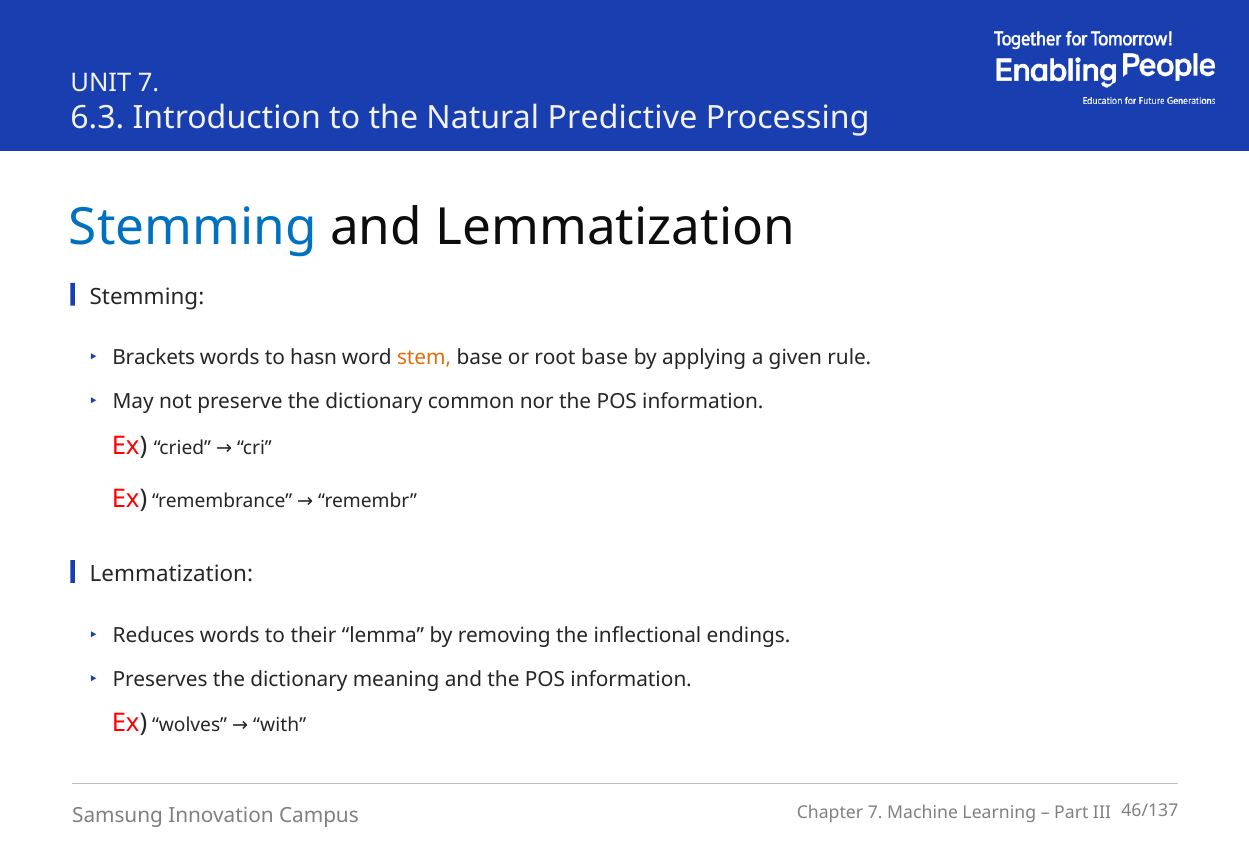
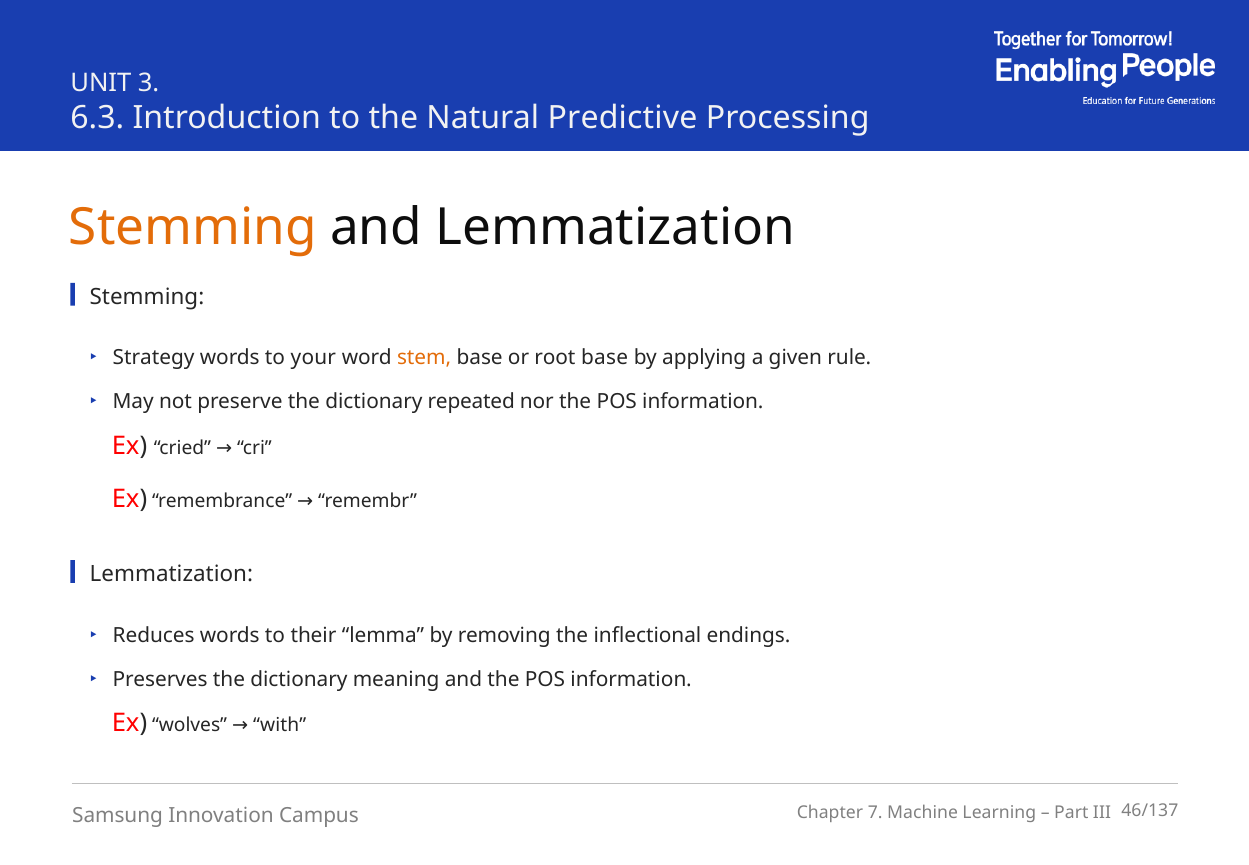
UNIT 7: 7 -> 3 (149, 83)
Stemming colour: blue -> orange (193, 227)
Brackets: Brackets -> Strategy (154, 358)
hasn: hasn -> your (313, 358)
common: common -> repeated (471, 402)
